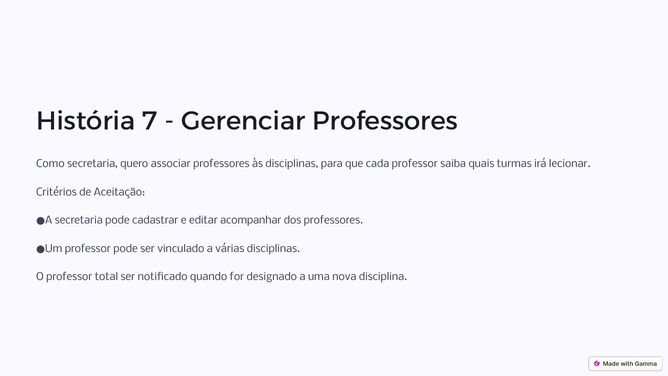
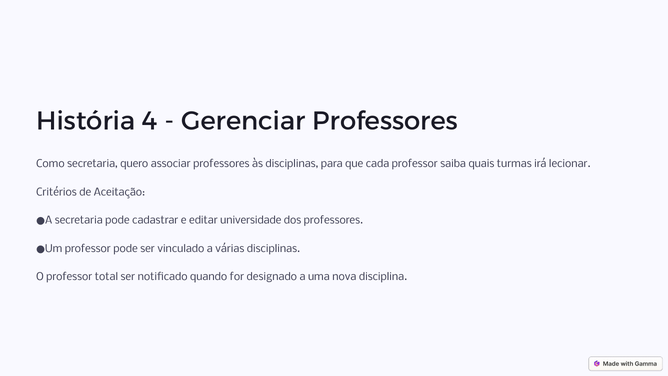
7: 7 -> 4 (150, 121)
acompanhar: acompanhar -> universidade (251, 220)
